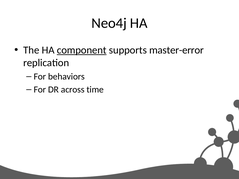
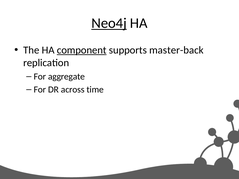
Neo4j underline: none -> present (109, 23)
master-error: master-error -> master-back (176, 50)
behaviors: behaviors -> aggregate (66, 77)
